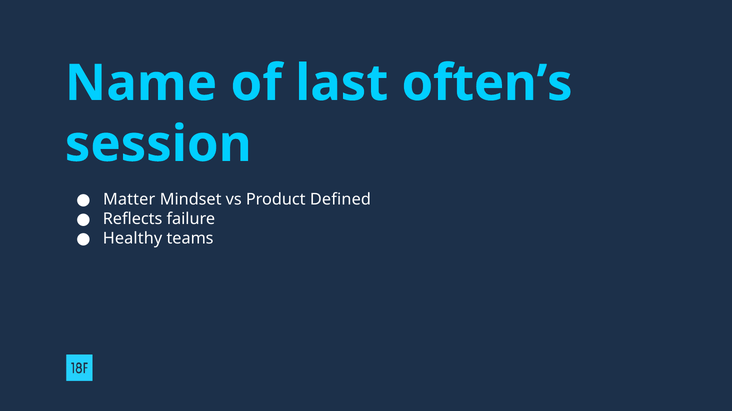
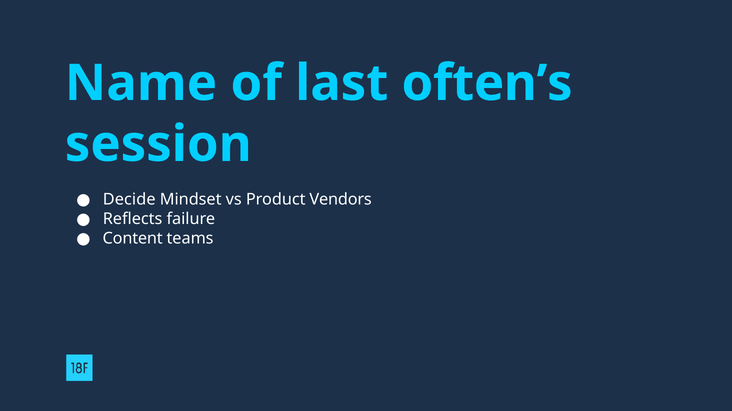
Matter: Matter -> Decide (129, 200)
Defined: Defined -> Vendors (341, 200)
Healthy: Healthy -> Content (133, 239)
